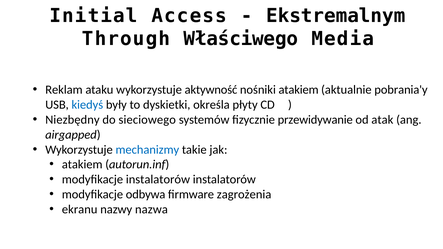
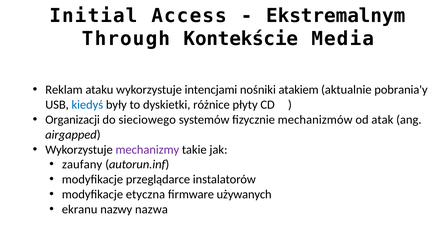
Właściwego: Właściwego -> Kontekście (241, 39)
aktywność: aktywność -> intencjami (211, 90)
określa: określa -> różnice (211, 105)
Niezbędny: Niezbędny -> Organizacji (73, 120)
przewidywanie: przewidywanie -> mechanizmów (315, 120)
mechanizmy colour: blue -> purple (147, 150)
atakiem: atakiem -> zaufany (82, 165)
modyfikacje instalatorów: instalatorów -> przeglądarce (158, 180)
odbywa: odbywa -> etyczna (145, 195)
zagrożenia: zagrożenia -> używanych (244, 195)
